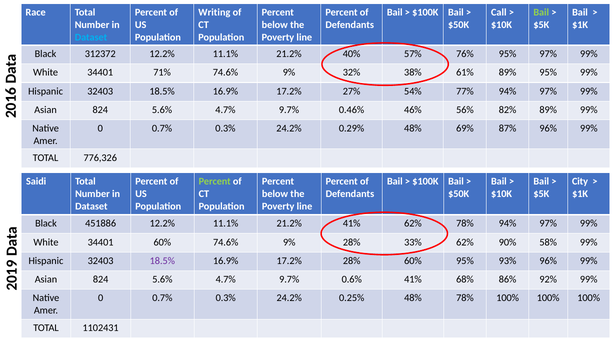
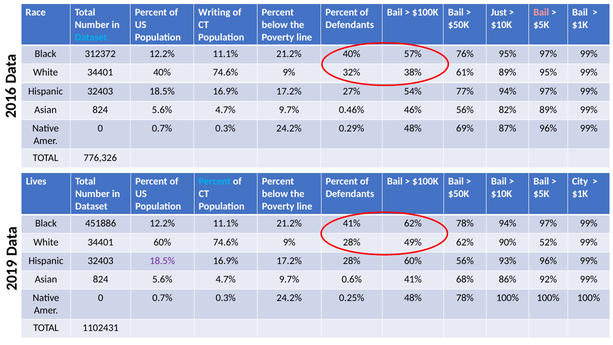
Call: Call -> Just (499, 12)
Bail colour: light green -> pink (541, 12)
34401 71%: 71% -> 40% (162, 72)
Saidi: Saidi -> Lives (36, 181)
Percent colour: light green -> light blue (215, 181)
33%: 33% -> 49% (413, 242)
58%: 58% -> 52% (548, 242)
60% 95%: 95% -> 56% (465, 261)
